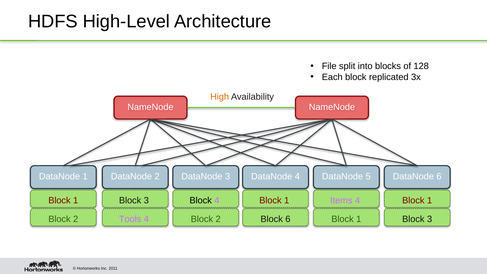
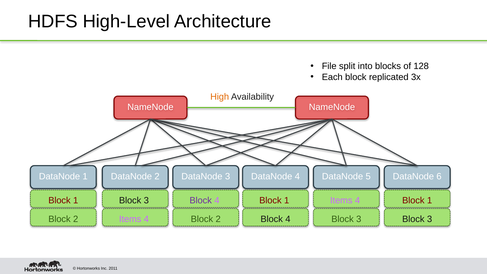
Block colour: black -> purple (201, 201)
Tools: Tools -> Items (130, 219)
6: 6 -> 4 (288, 219)
1: 1 -> 3 (359, 219)
